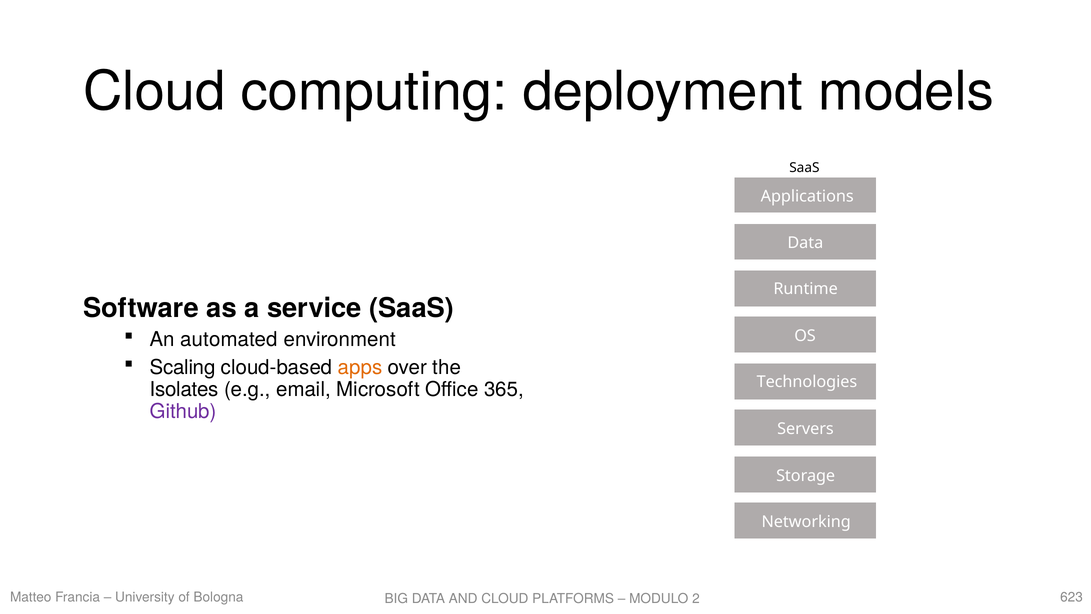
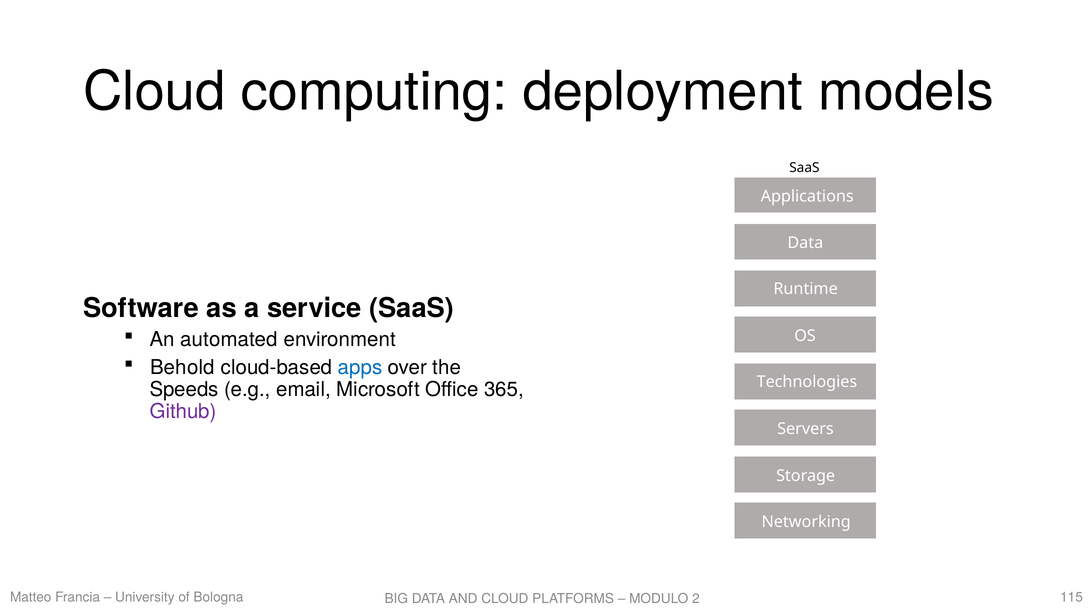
Scaling: Scaling -> Behold (182, 367)
apps colour: orange -> blue (360, 367)
Isolates: Isolates -> Speeds (184, 389)
623: 623 -> 115 (1072, 597)
